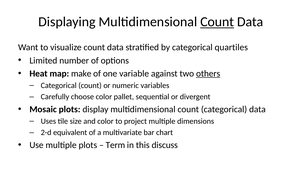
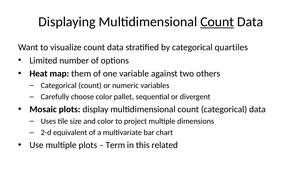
make: make -> them (81, 73)
others underline: present -> none (208, 73)
discuss: discuss -> related (165, 145)
